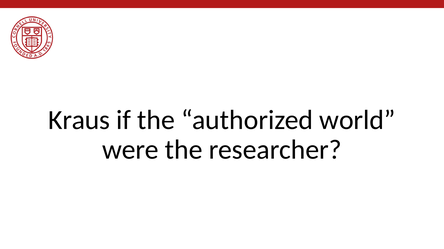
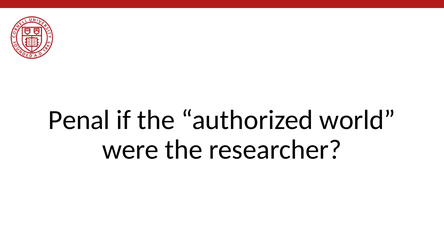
Kraus: Kraus -> Penal (79, 120)
